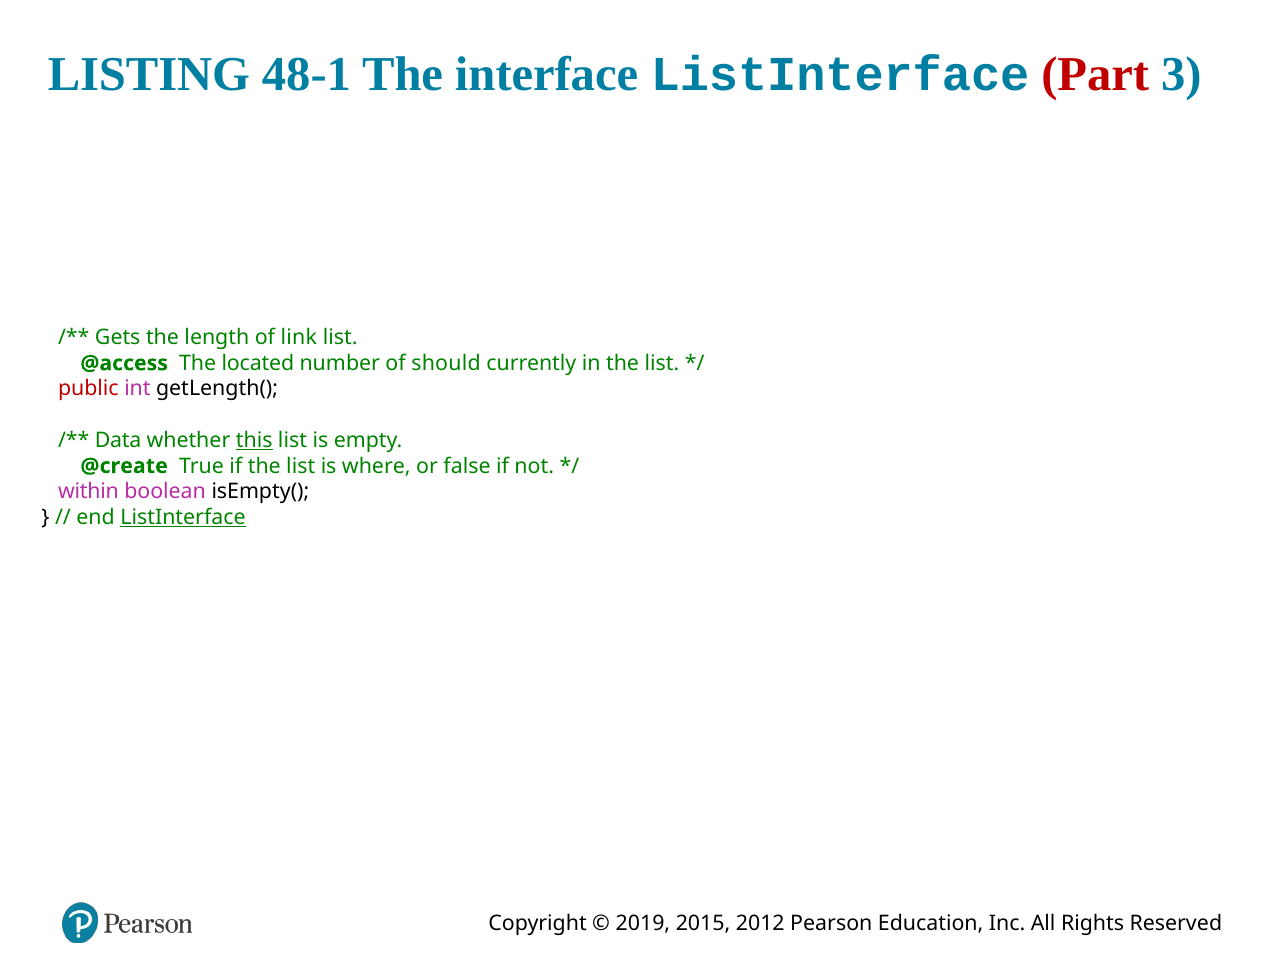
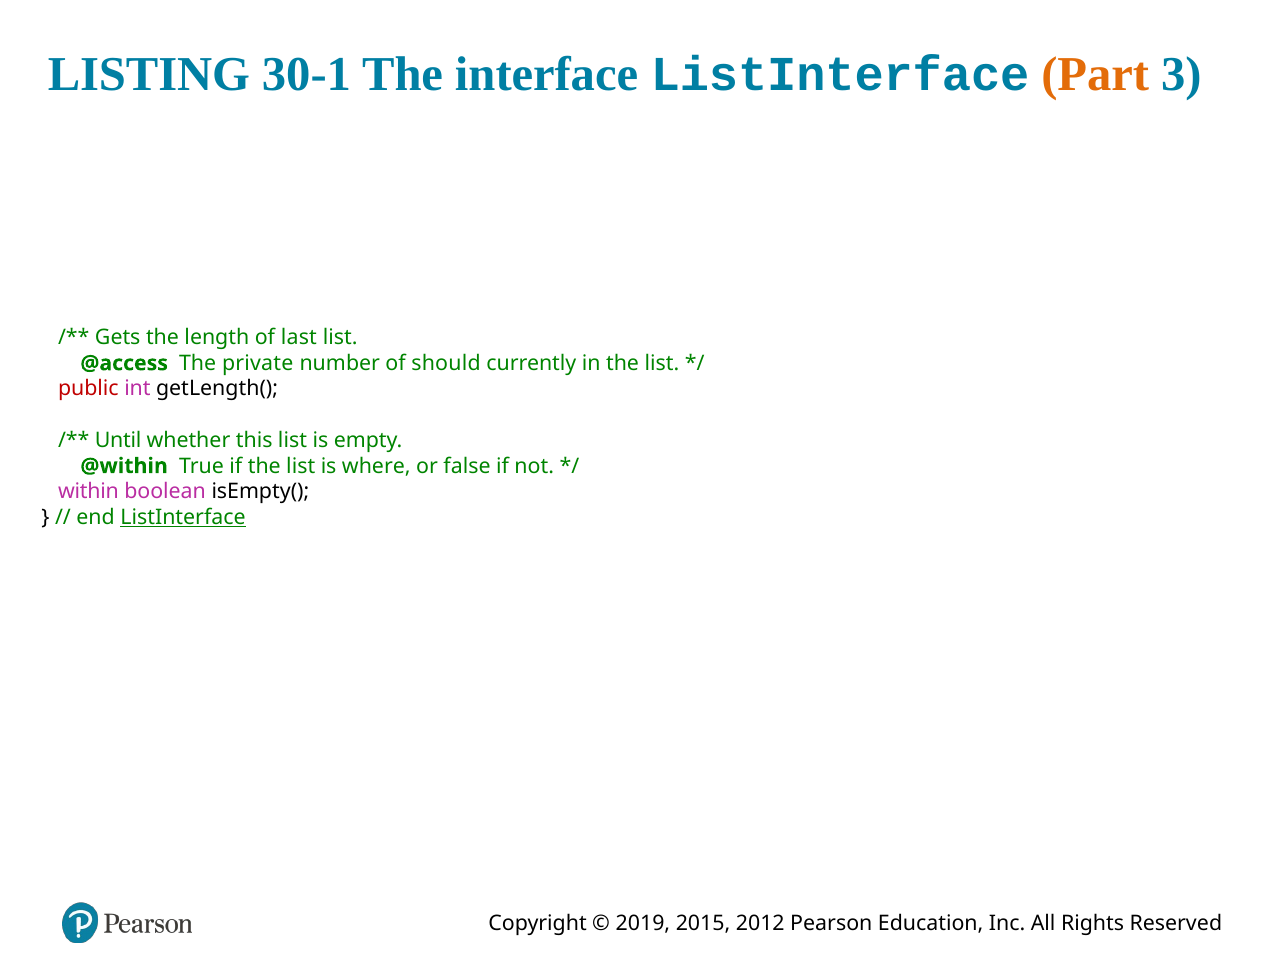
48-1: 48-1 -> 30-1 (306, 75)
Part colour: red -> orange (1095, 75)
link: link -> last (299, 337)
located: located -> private (258, 363)
Data: Data -> Until (118, 440)
this underline: present -> none (254, 440)
@create: @create -> @within (124, 466)
